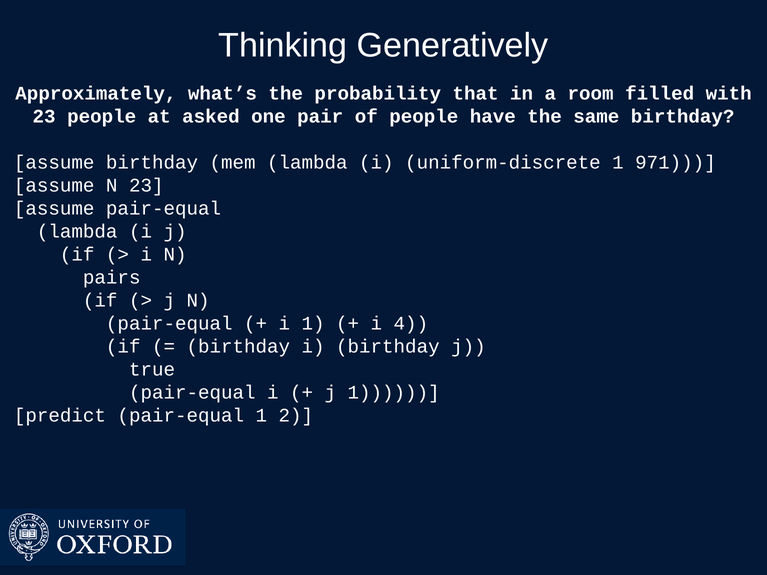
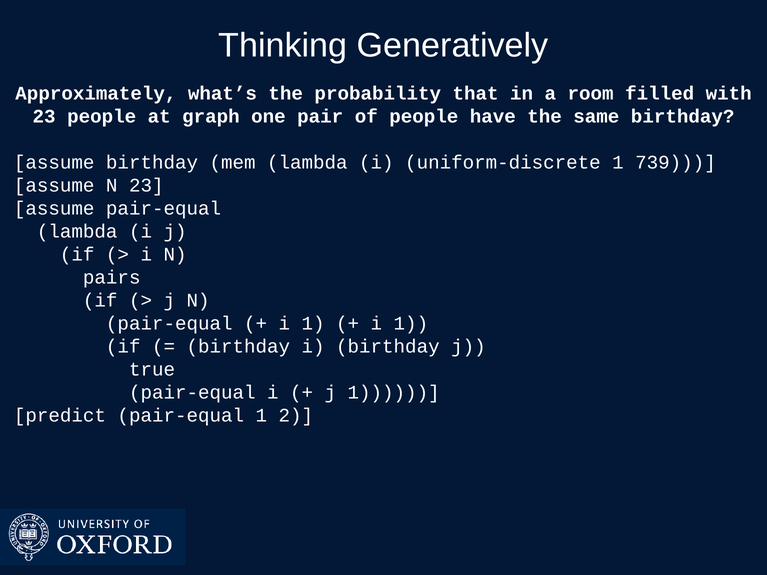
asked: asked -> graph (211, 116)
971: 971 -> 739 (675, 162)
4: 4 -> 1 (411, 323)
